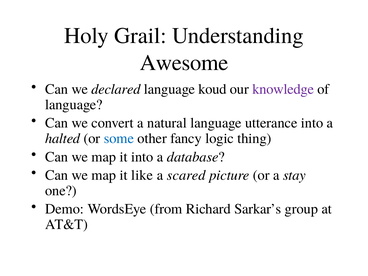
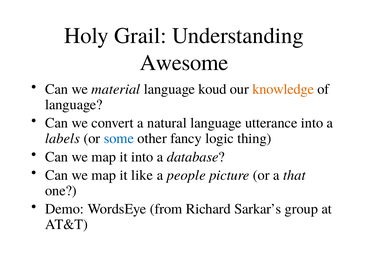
declared: declared -> material (116, 89)
knowledge colour: purple -> orange (283, 89)
halted: halted -> labels (62, 138)
scared: scared -> people (186, 175)
stay: stay -> that (294, 175)
